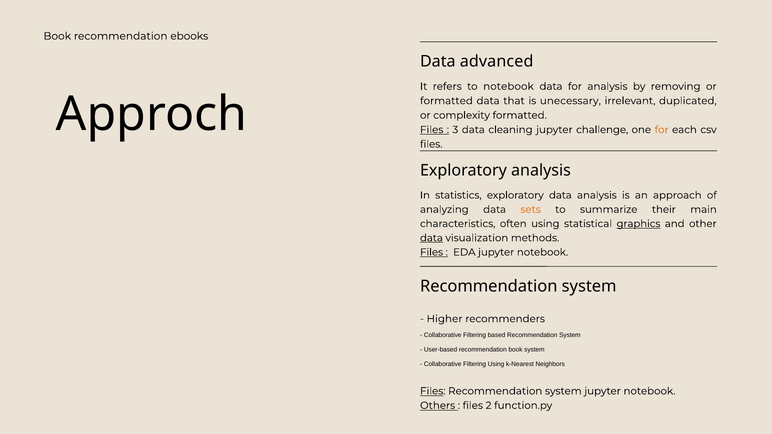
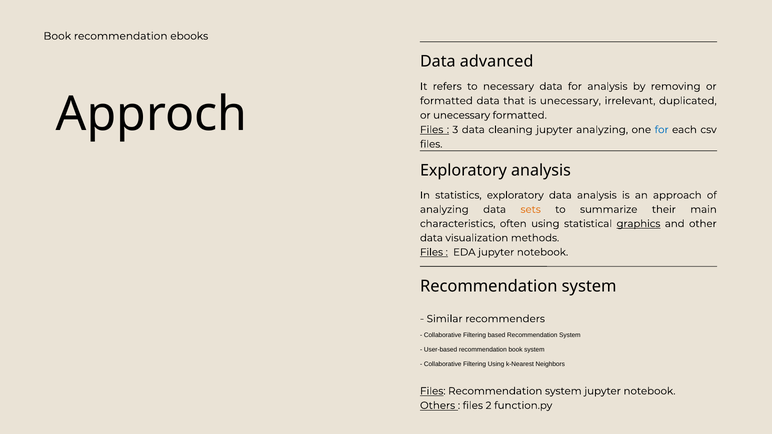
to notebook: notebook -> necessary (509, 86)
or complexity: complexity -> unecessary (462, 115)
jupyter challenge: challenge -> analyzing (602, 130)
for colour: orange -> blue (662, 130)
data underline: present -> none (431, 238)
Higher: Higher -> Similar (445, 319)
